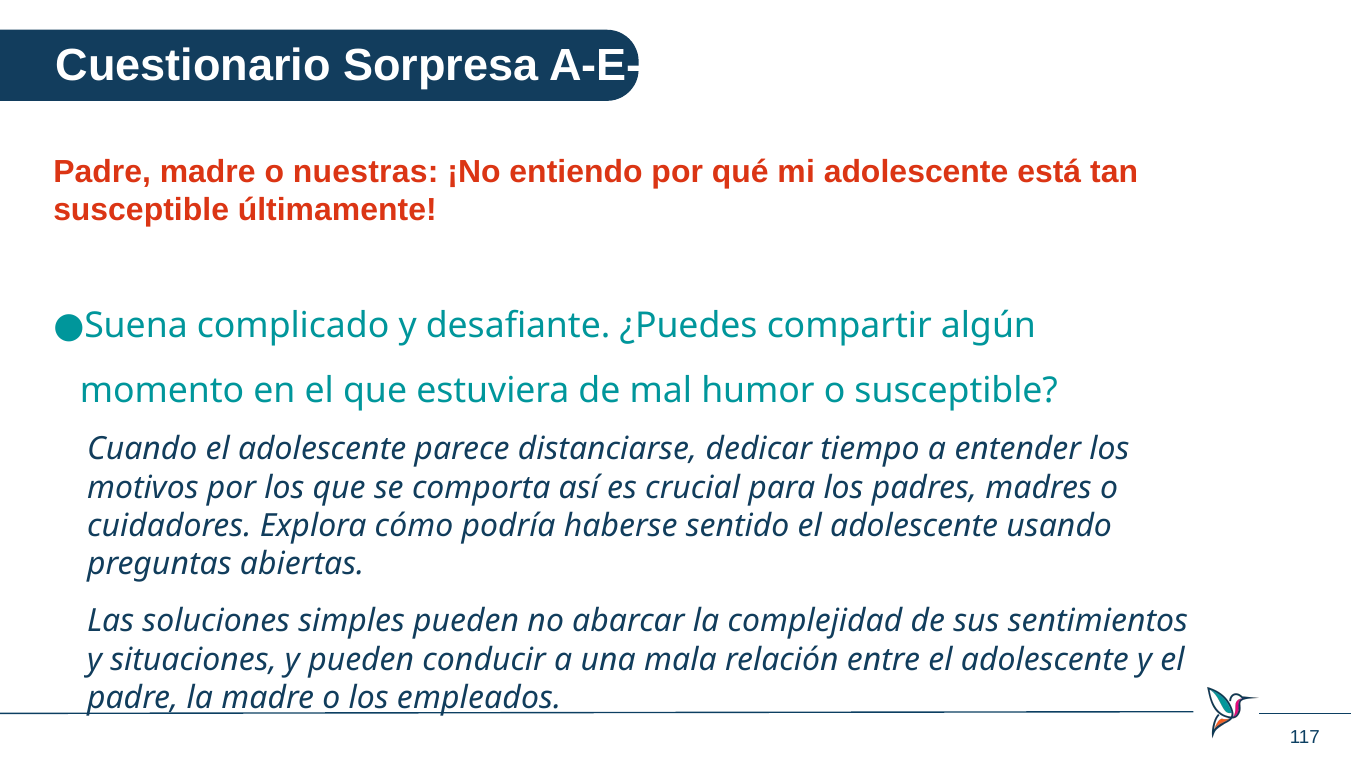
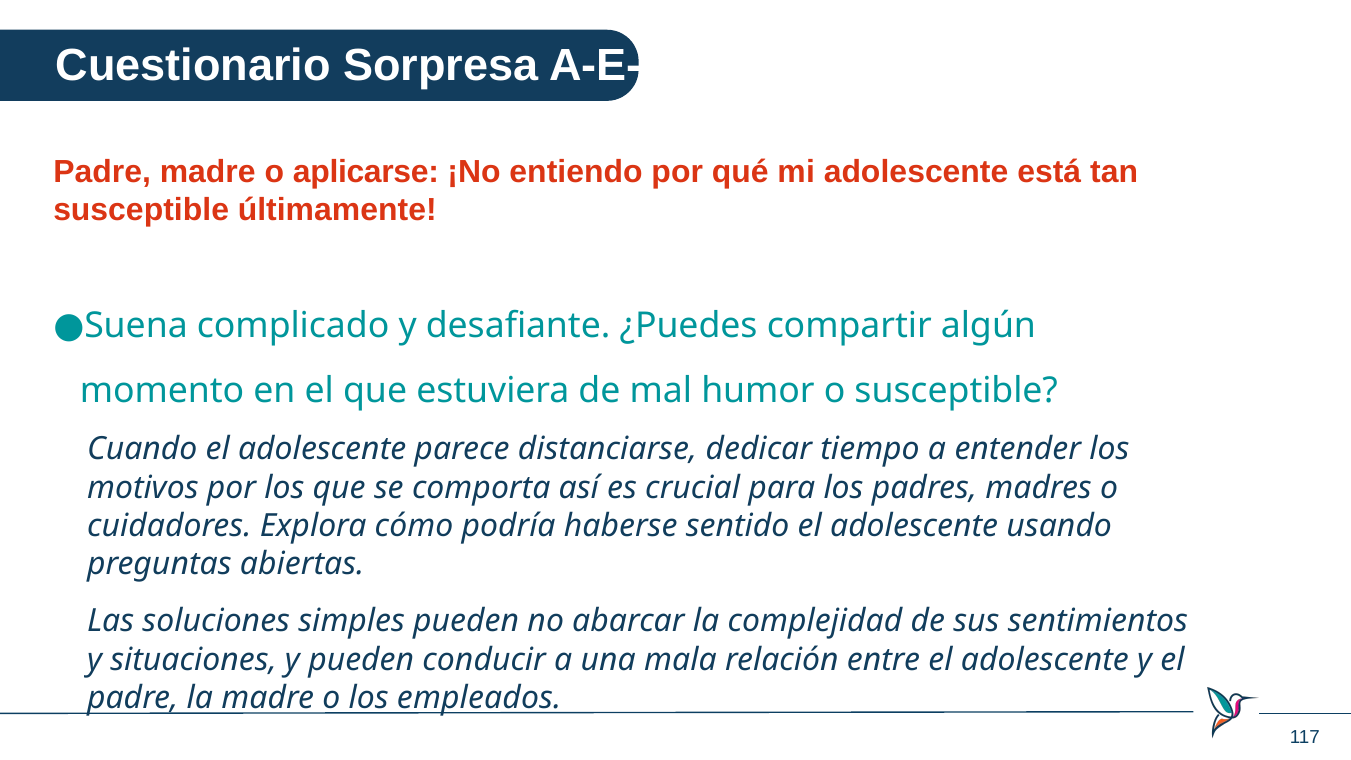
nuestras: nuestras -> aplicarse (366, 172)
